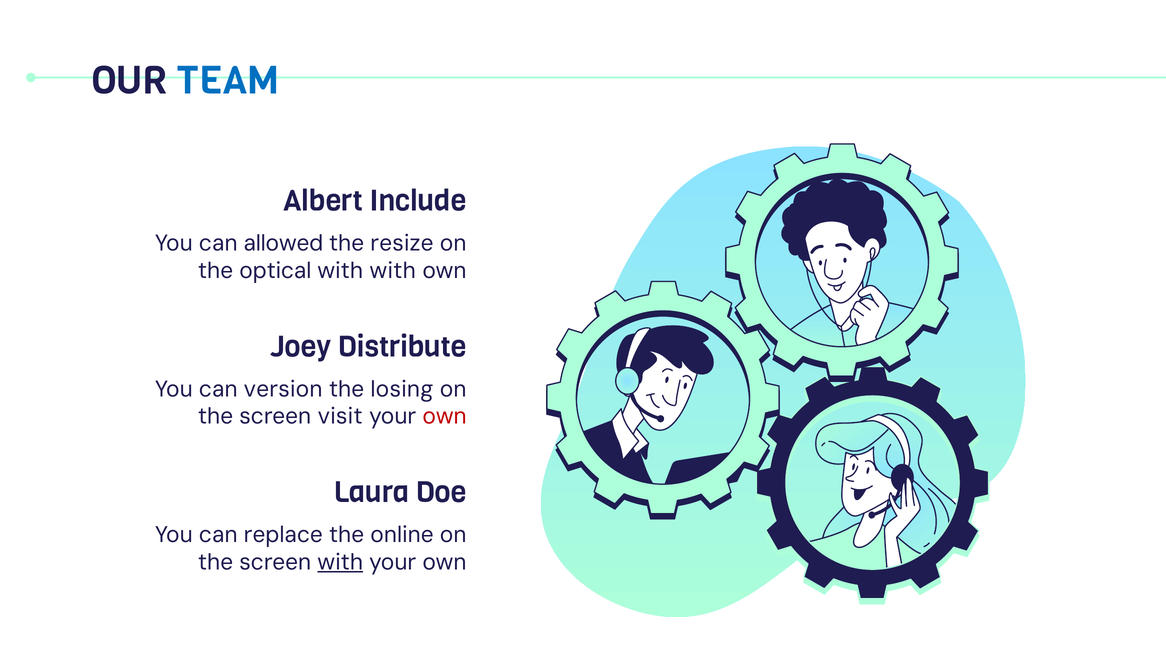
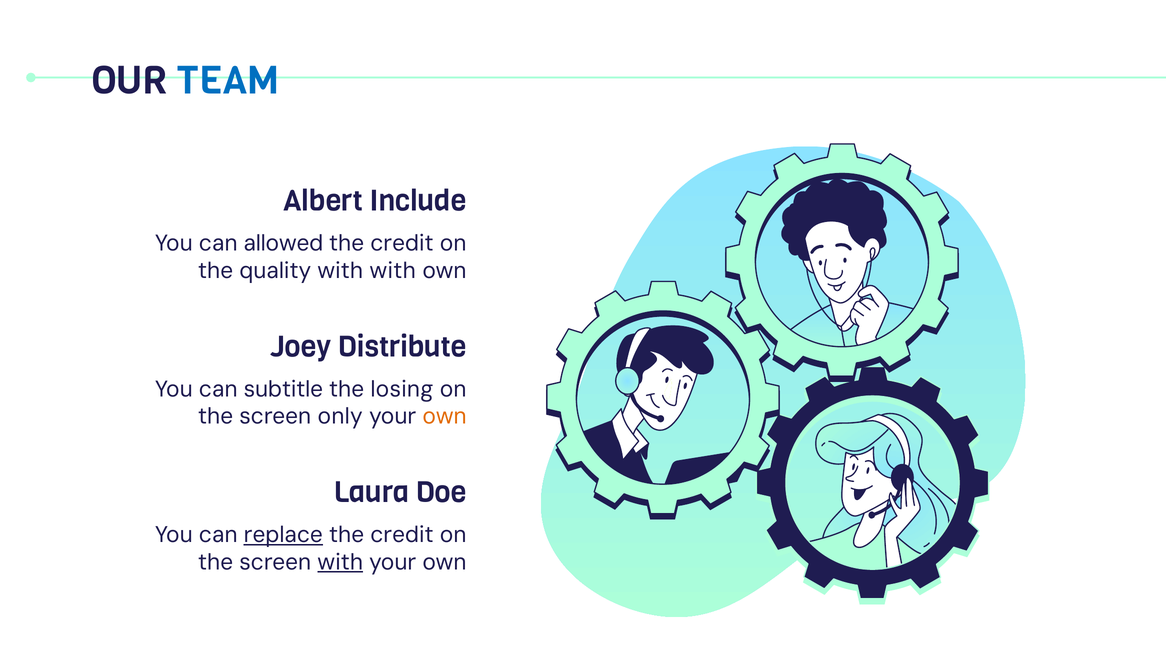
resize: resize -> credit (402, 243)
optical: optical -> quality (275, 271)
version: version -> subtitle (283, 389)
visit: visit -> only (340, 416)
own colour: red -> orange (445, 416)
replace underline: none -> present (283, 535)
online: online -> credit (402, 535)
